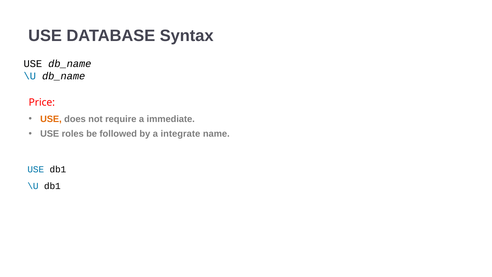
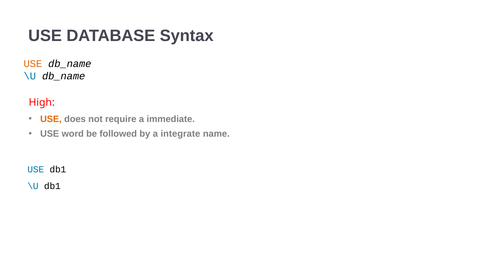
USE colour: black -> orange (33, 64)
Price: Price -> High (42, 102)
roles: roles -> word (73, 134)
